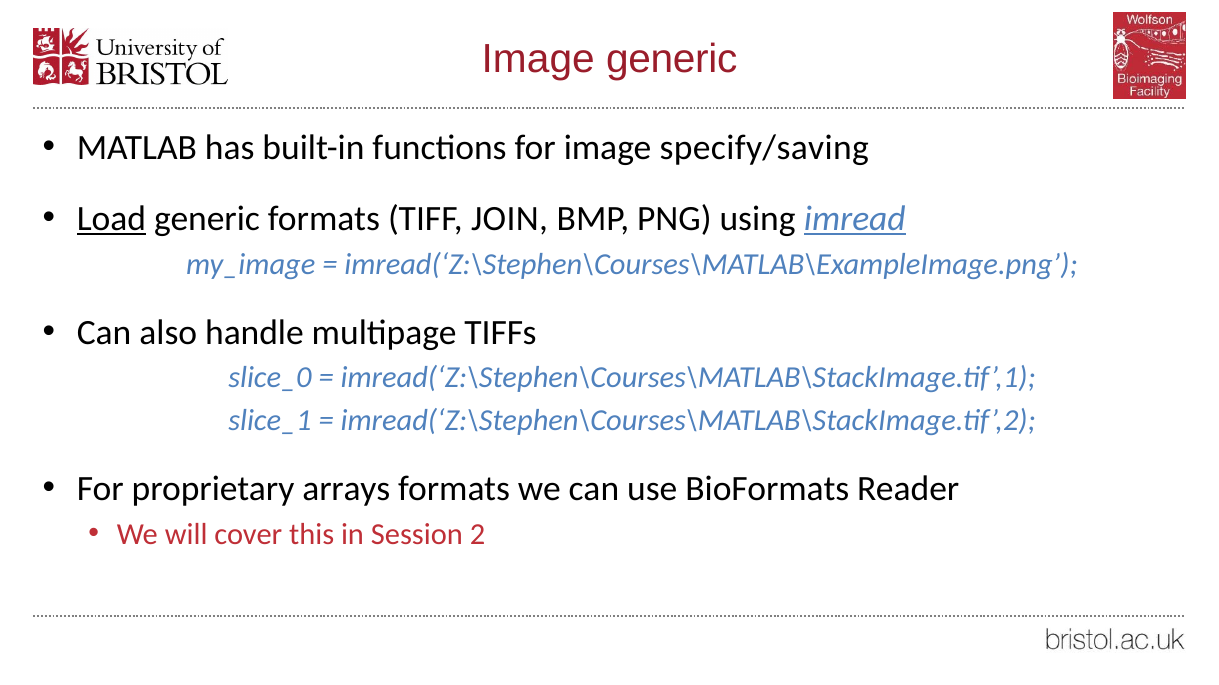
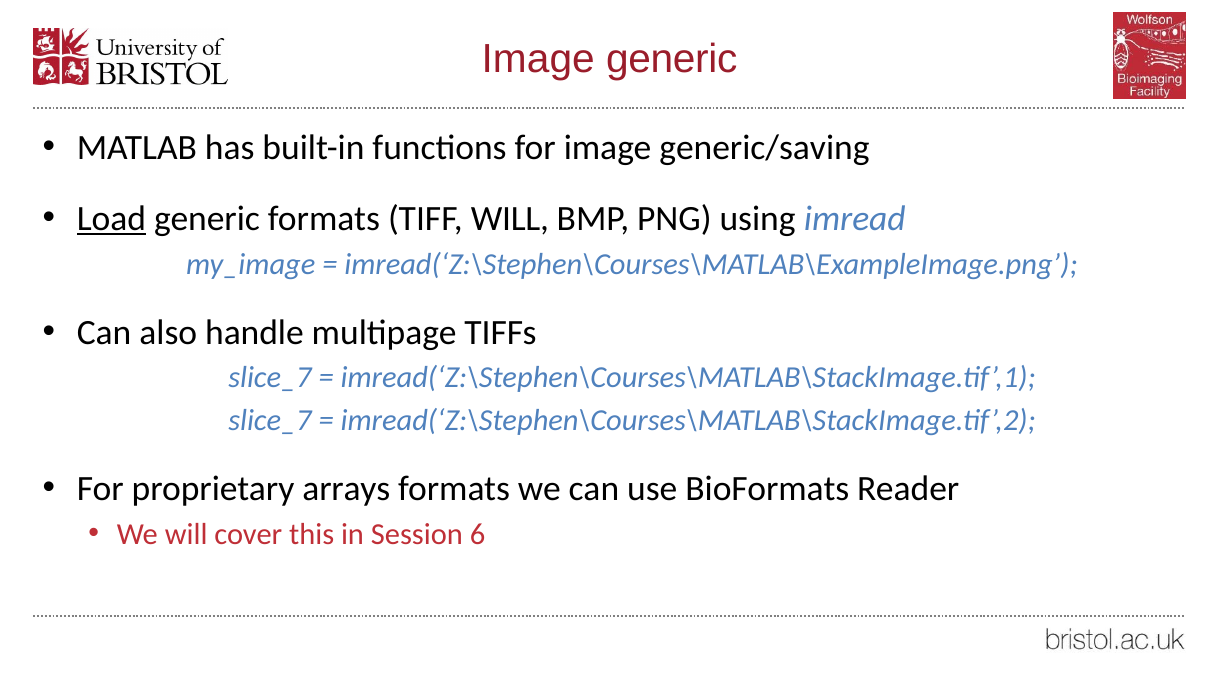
specify/saving: specify/saving -> generic/saving (764, 148)
TIFF JOIN: JOIN -> WILL (510, 219)
imread underline: present -> none (855, 219)
slice_0: slice_0 -> slice_7 (270, 378)
slice_1: slice_1 -> slice_7 (270, 421)
2: 2 -> 6 (478, 535)
